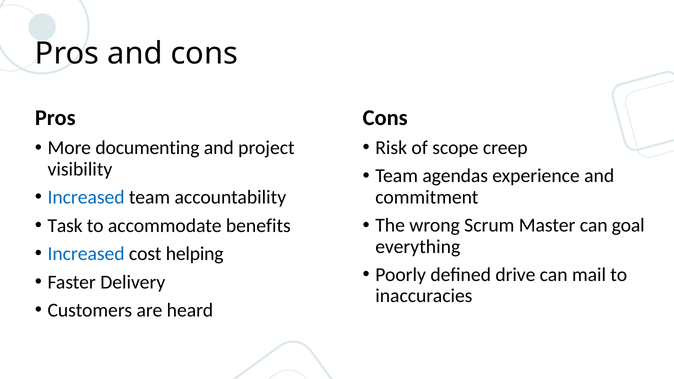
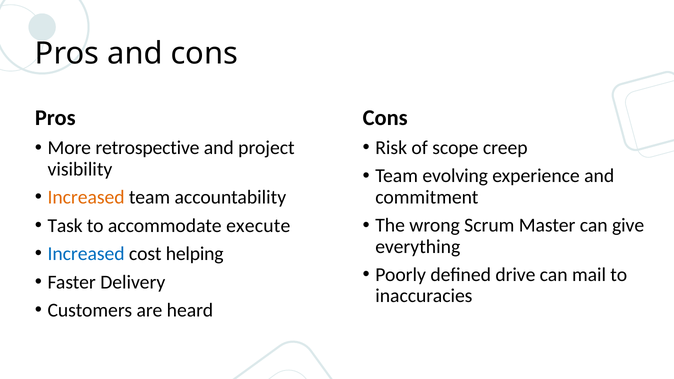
documenting: documenting -> retrospective (147, 148)
agendas: agendas -> evolving (455, 176)
Increased colour: blue -> orange (86, 197)
goal: goal -> give (628, 225)
benefits: benefits -> execute (258, 226)
